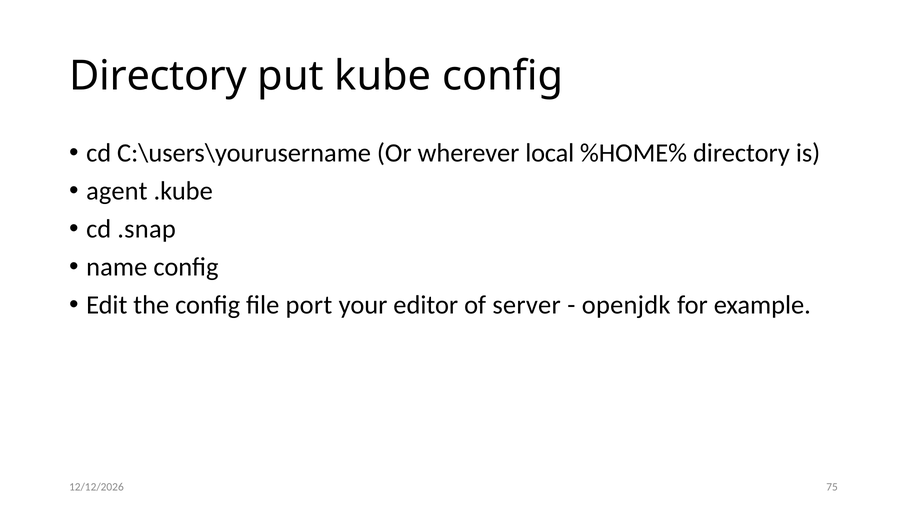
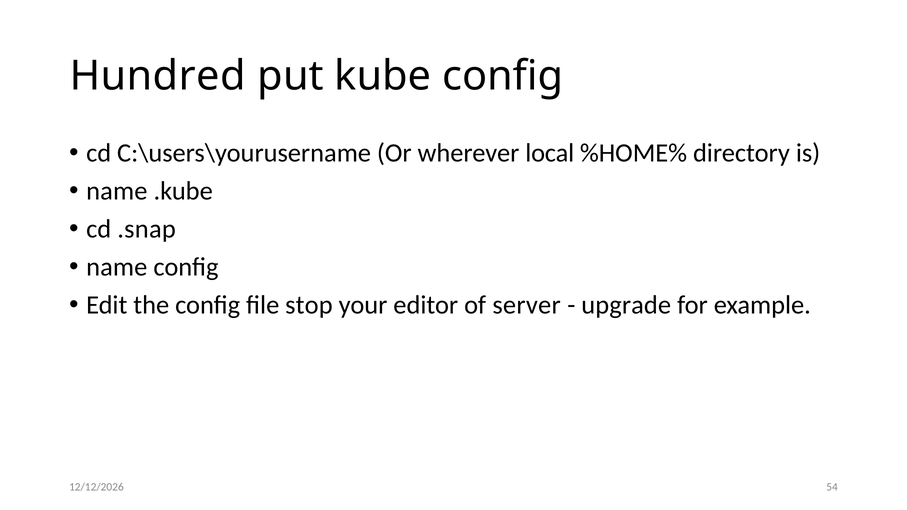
Directory: Directory -> Hundred (158, 76)
agent: agent -> name (117, 191)
port: port -> stop (309, 305)
openjdk: openjdk -> upgrade (626, 305)
75: 75 -> 54 (832, 487)
